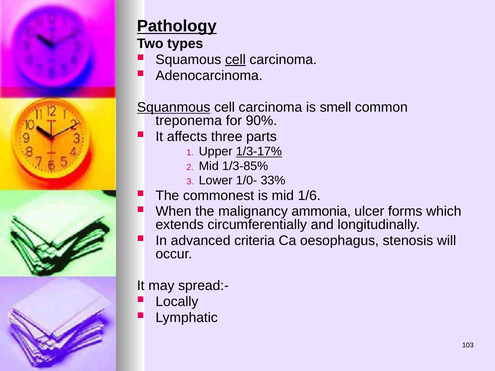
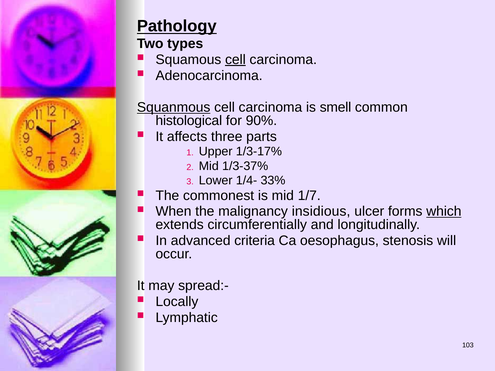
treponema: treponema -> histological (189, 121)
1/3-17% underline: present -> none (259, 152)
1/3-85%: 1/3-85% -> 1/3-37% (245, 166)
1/0-: 1/0- -> 1/4- (247, 180)
1/6: 1/6 -> 1/7 (309, 196)
ammonia: ammonia -> insidious (321, 212)
which underline: none -> present (444, 212)
